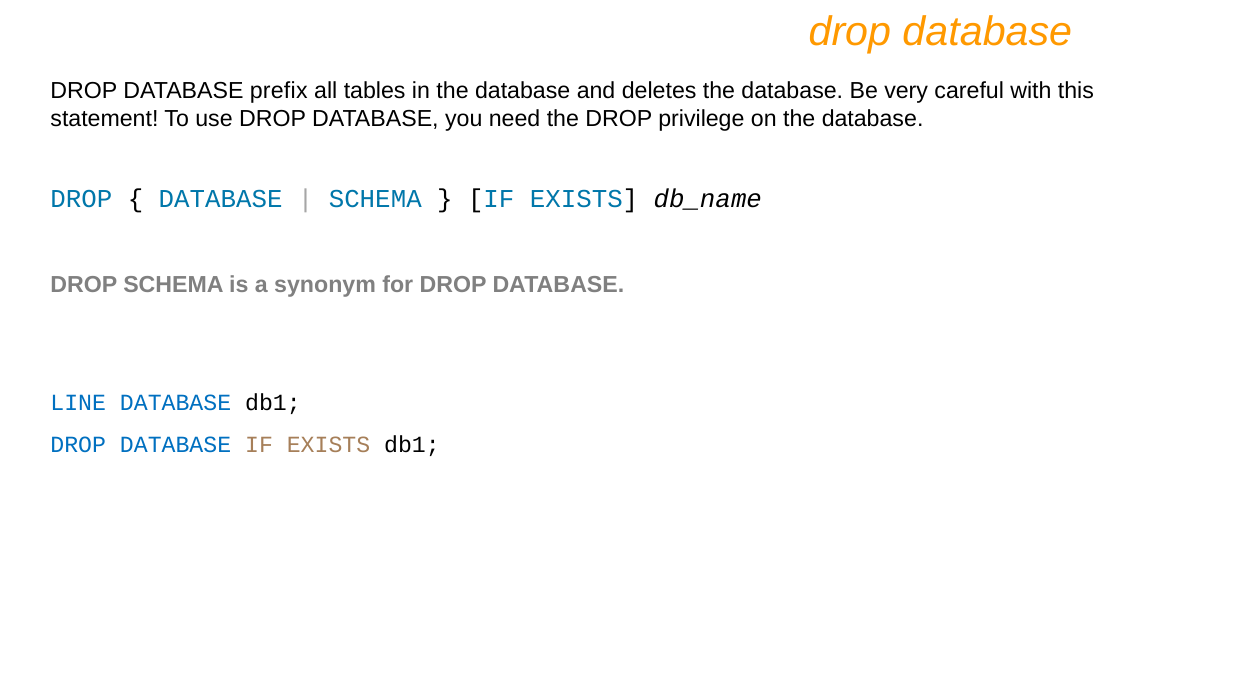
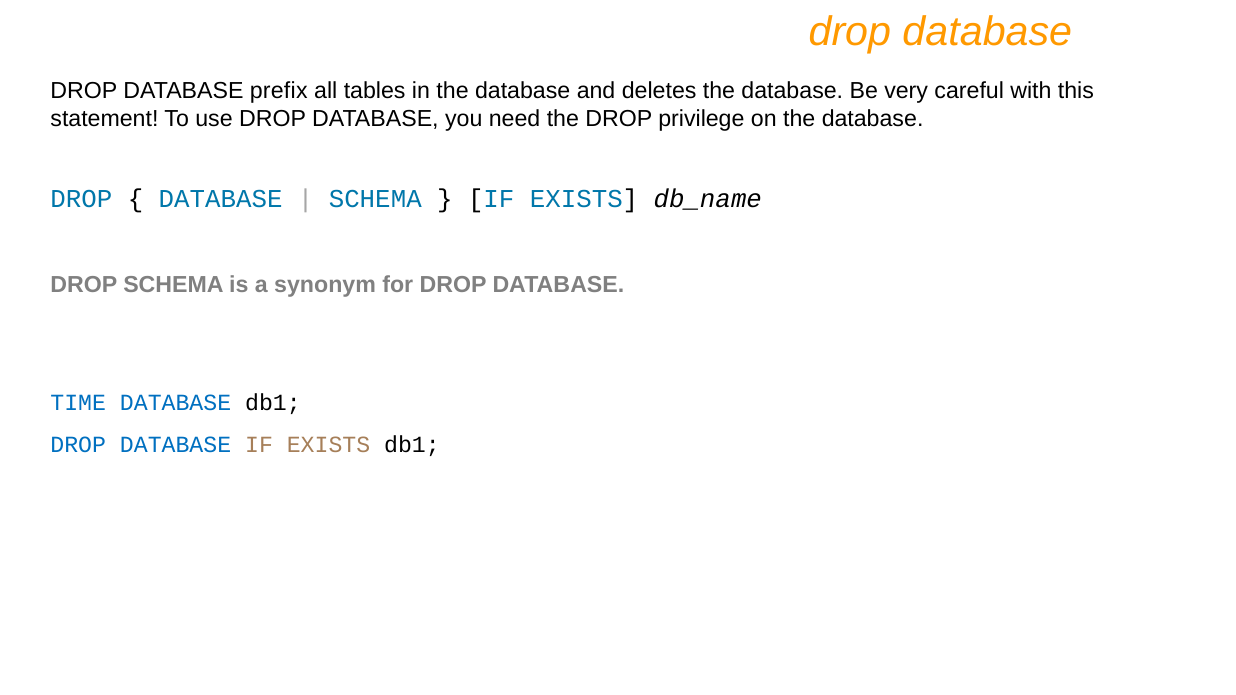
LINE: LINE -> TIME (78, 403)
